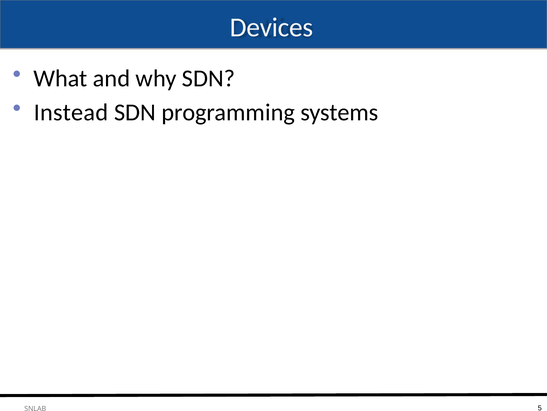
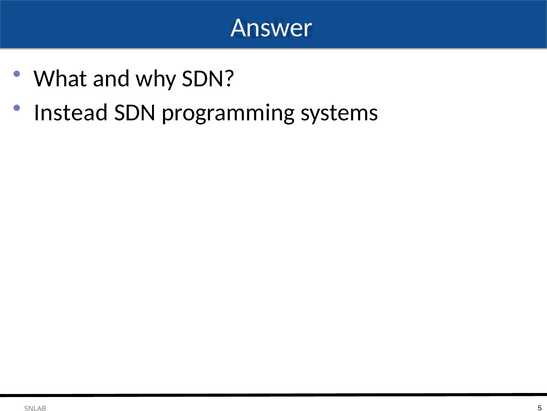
Devices: Devices -> Answer (272, 28)
